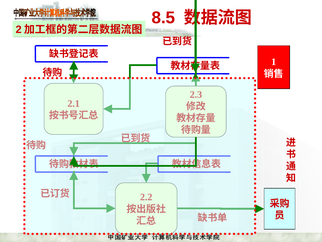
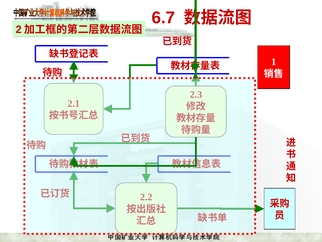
8.5: 8.5 -> 6.7 (163, 18)
